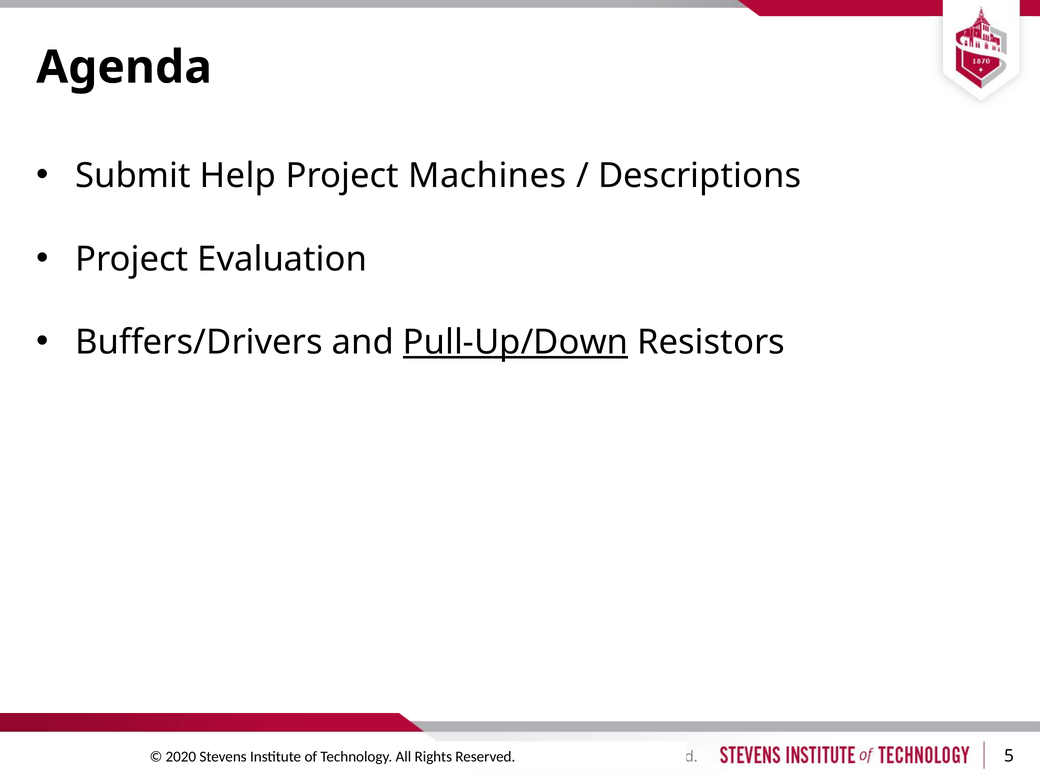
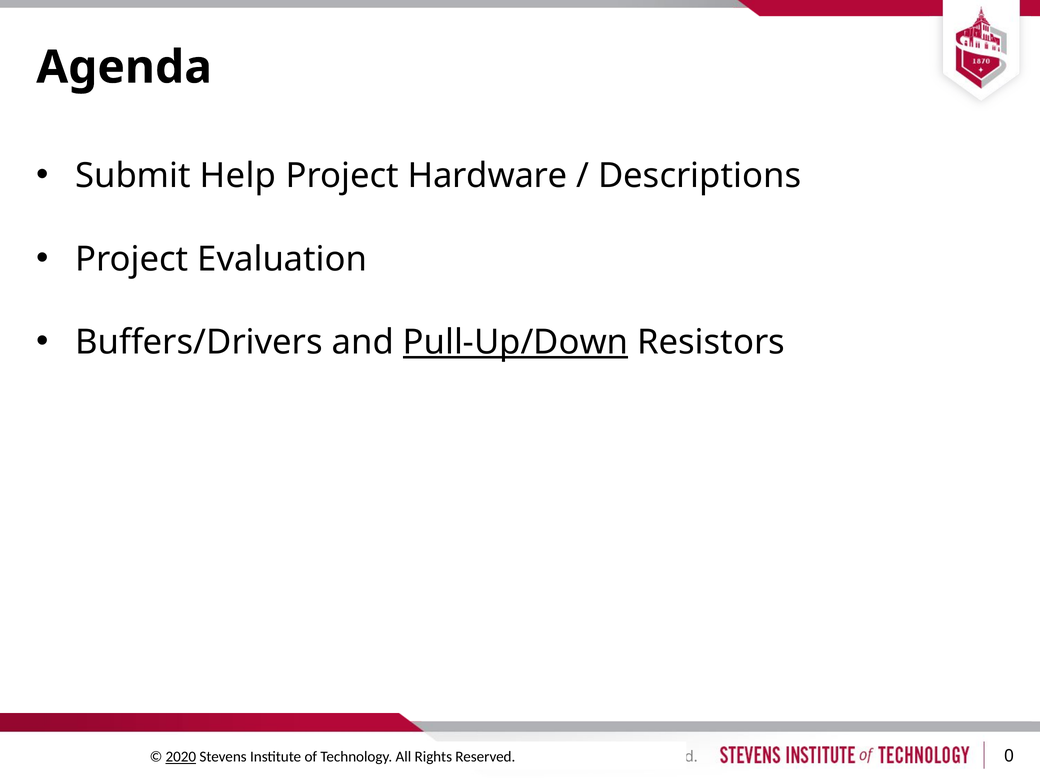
Machines: Machines -> Hardware (488, 176)
2020 underline: none -> present (181, 757)
5: 5 -> 0 (1009, 756)
